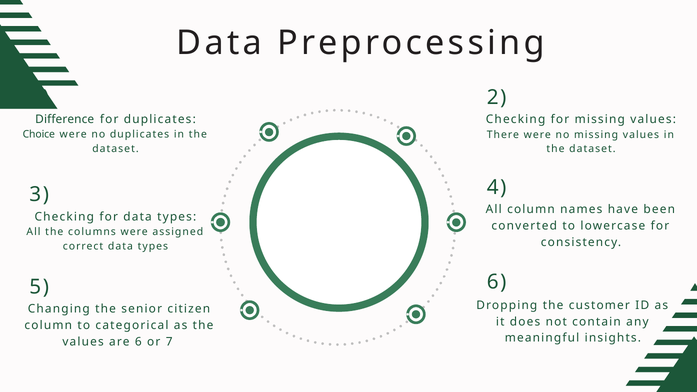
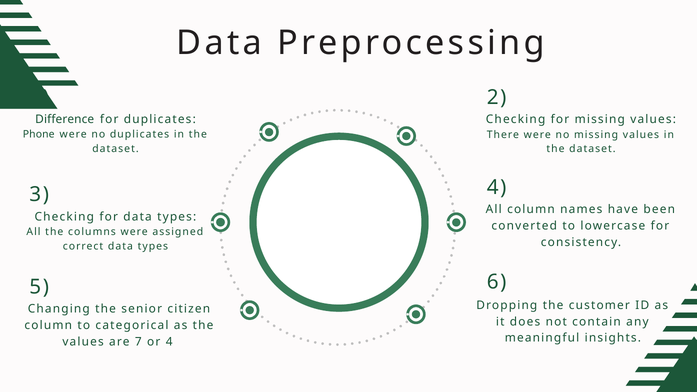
Choice: Choice -> Phone (39, 134)
are 6: 6 -> 7 (138, 342)
or 7: 7 -> 4 (169, 342)
